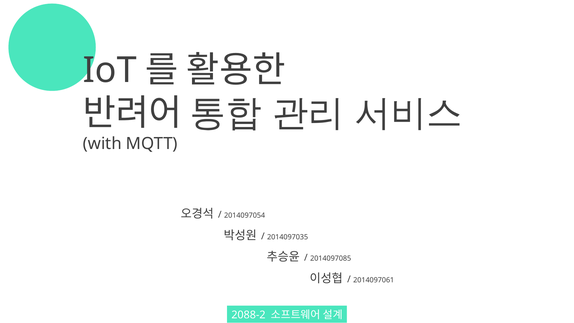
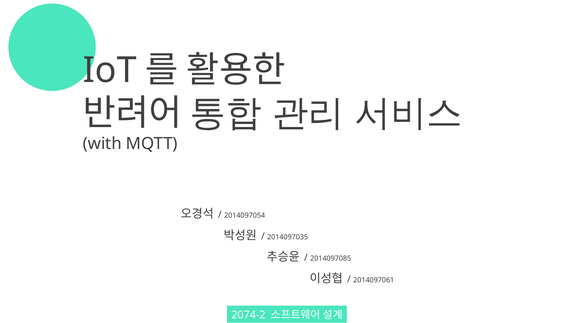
2088-2: 2088-2 -> 2074-2 (248, 315)
